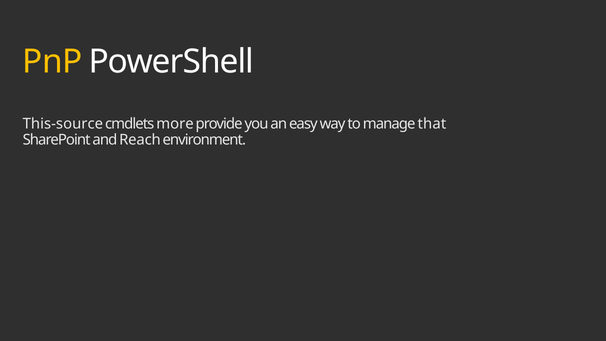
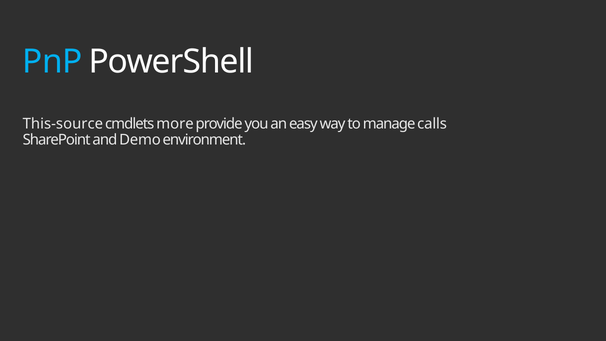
PnP colour: yellow -> light blue (52, 62)
that: that -> calls (432, 124)
Reach: Reach -> Demo (140, 140)
